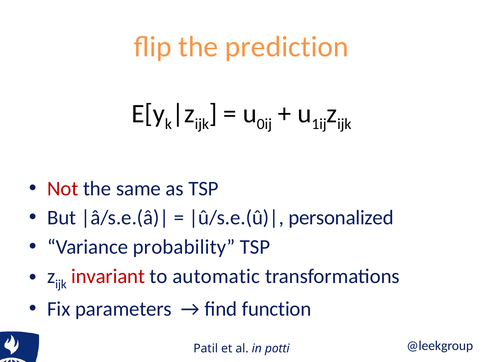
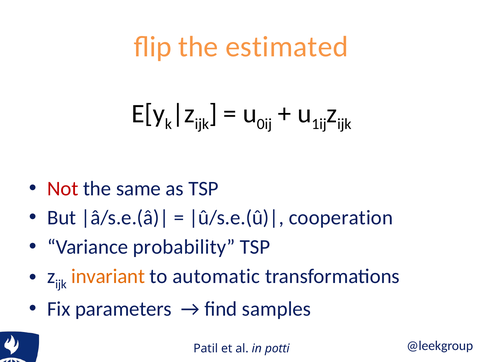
prediction: prediction -> estimated (287, 47)
personalized: personalized -> cooperation (341, 218)
invariant colour: red -> orange (108, 276)
function: function -> samples (277, 309)
